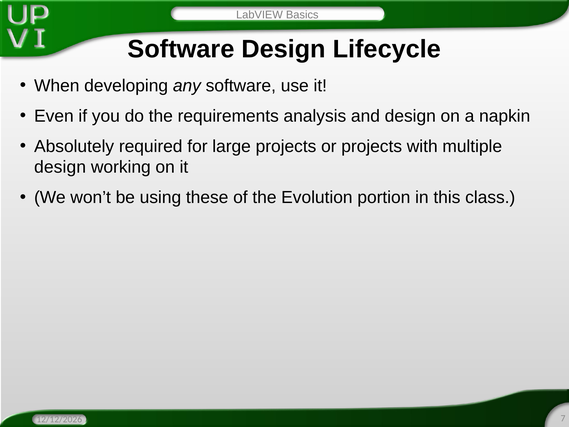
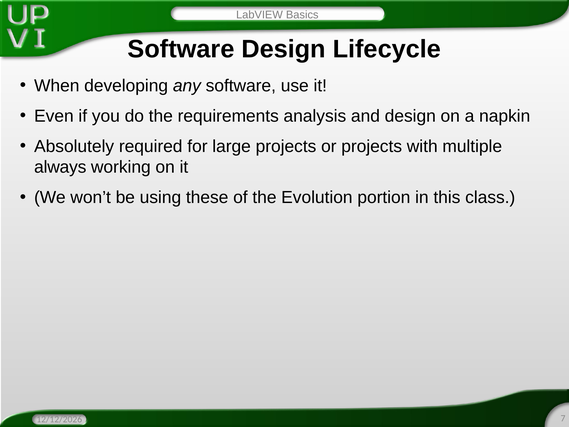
design: design -> always (60, 167)
